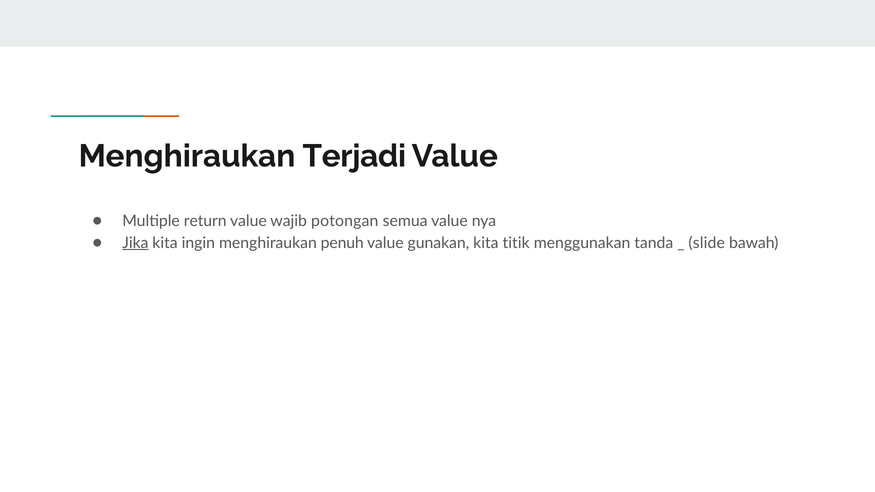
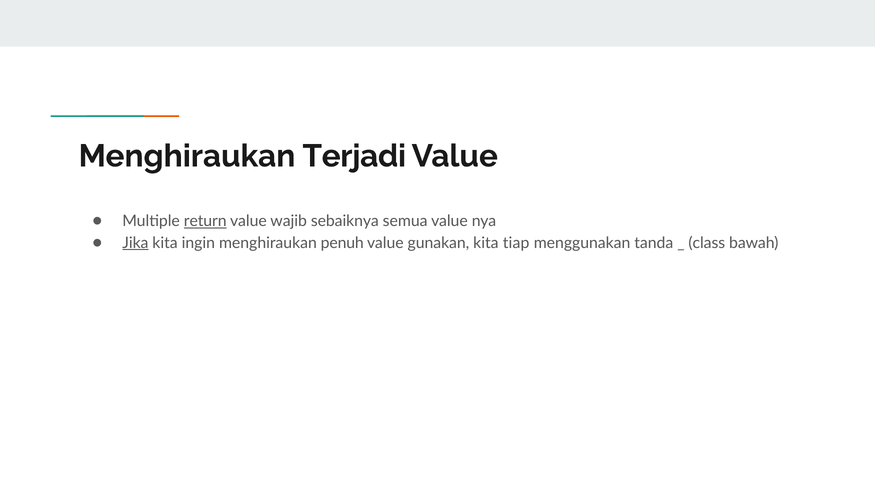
return underline: none -> present (205, 221)
potongan: potongan -> sebaiknya (345, 221)
titik: titik -> tiap (516, 243)
slide: slide -> class (707, 243)
